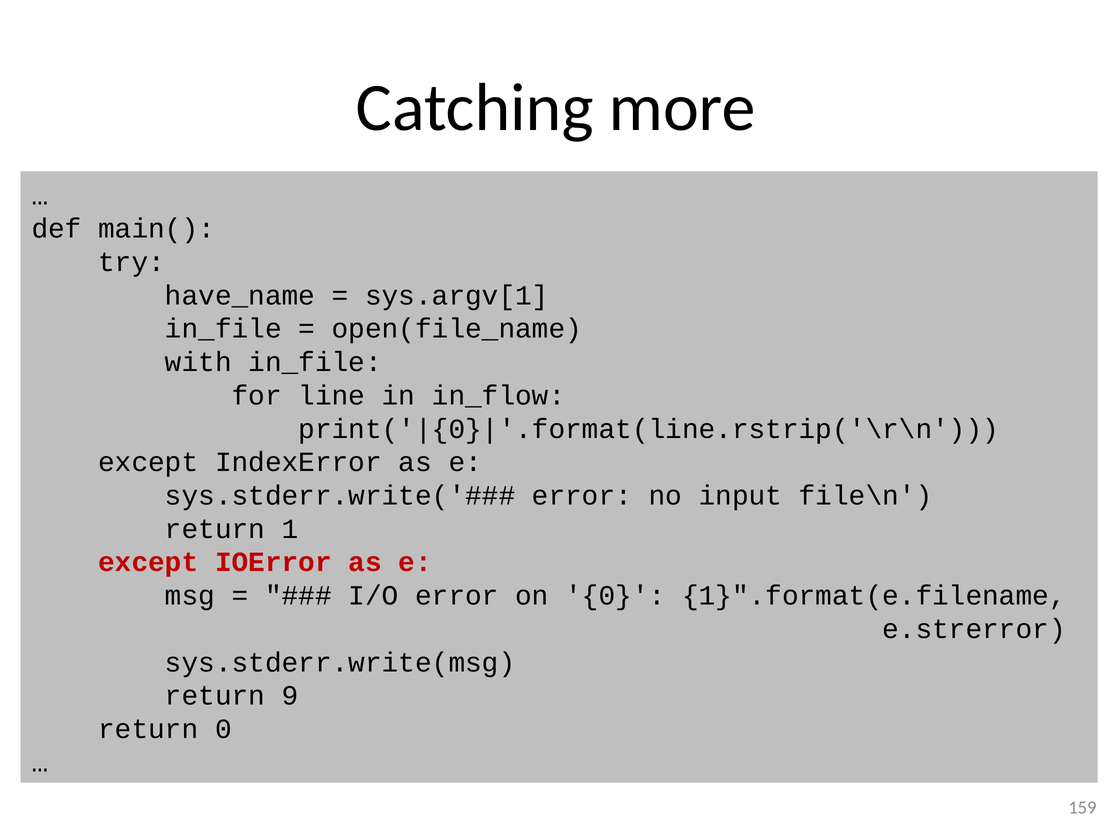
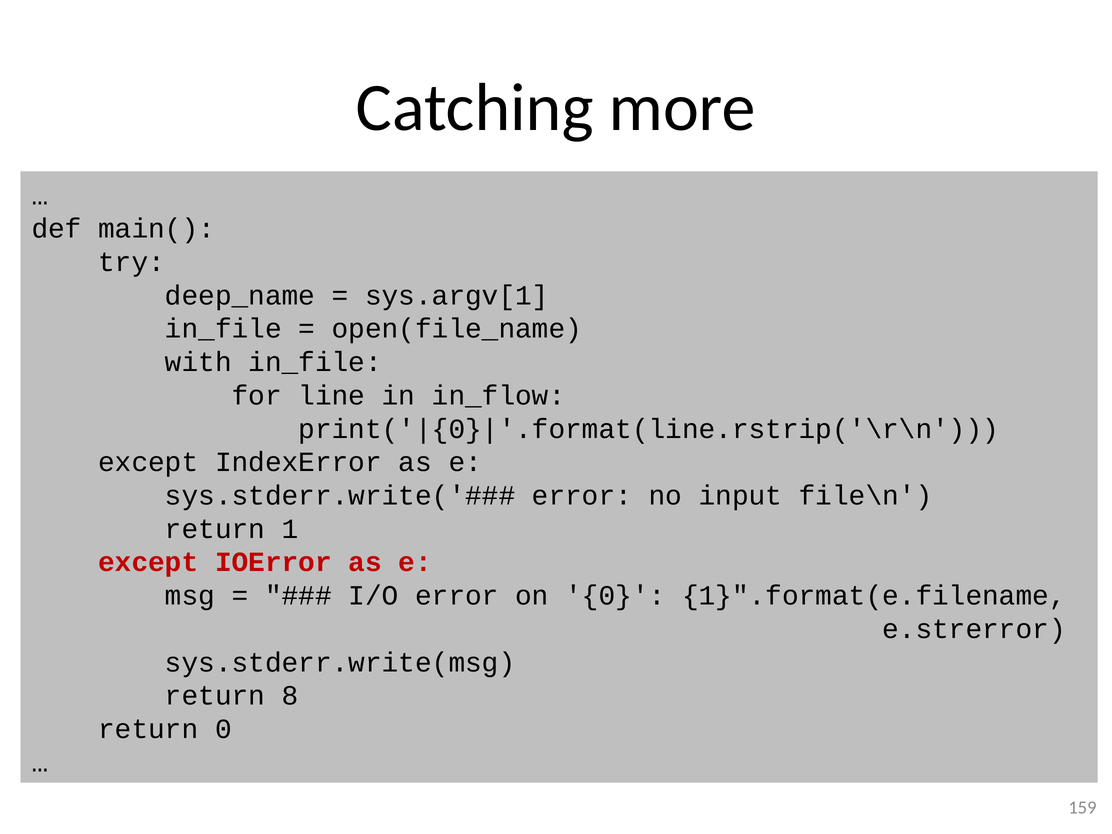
have_name: have_name -> deep_name (240, 295)
9: 9 -> 8 (290, 696)
